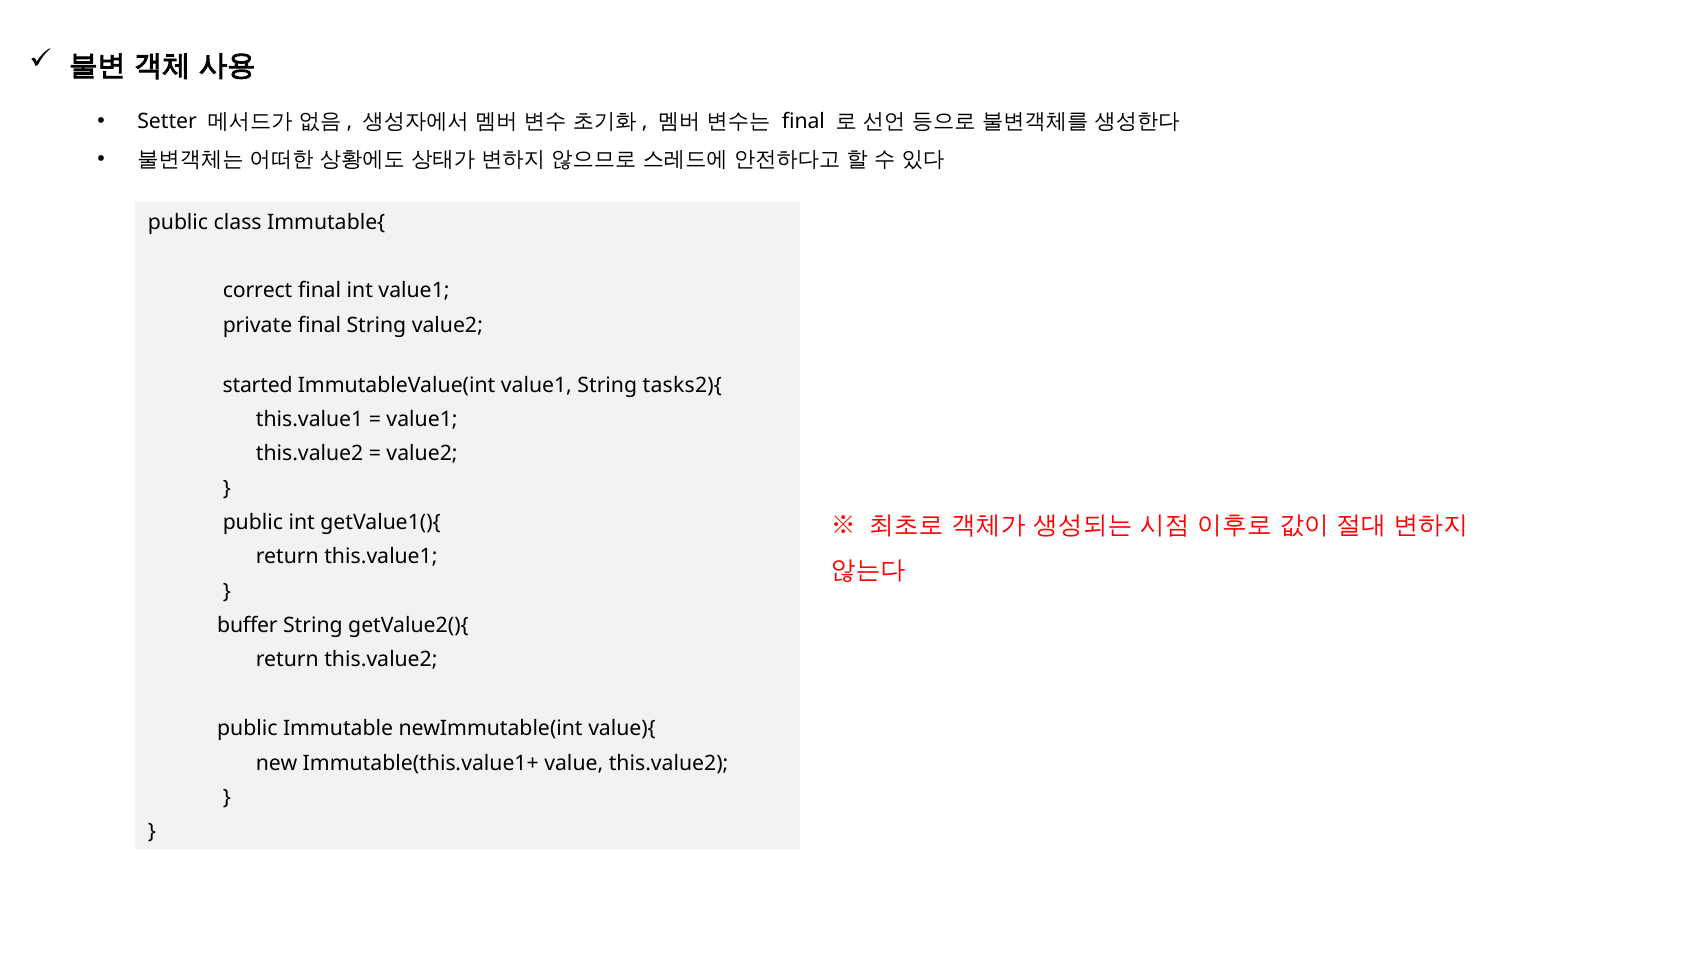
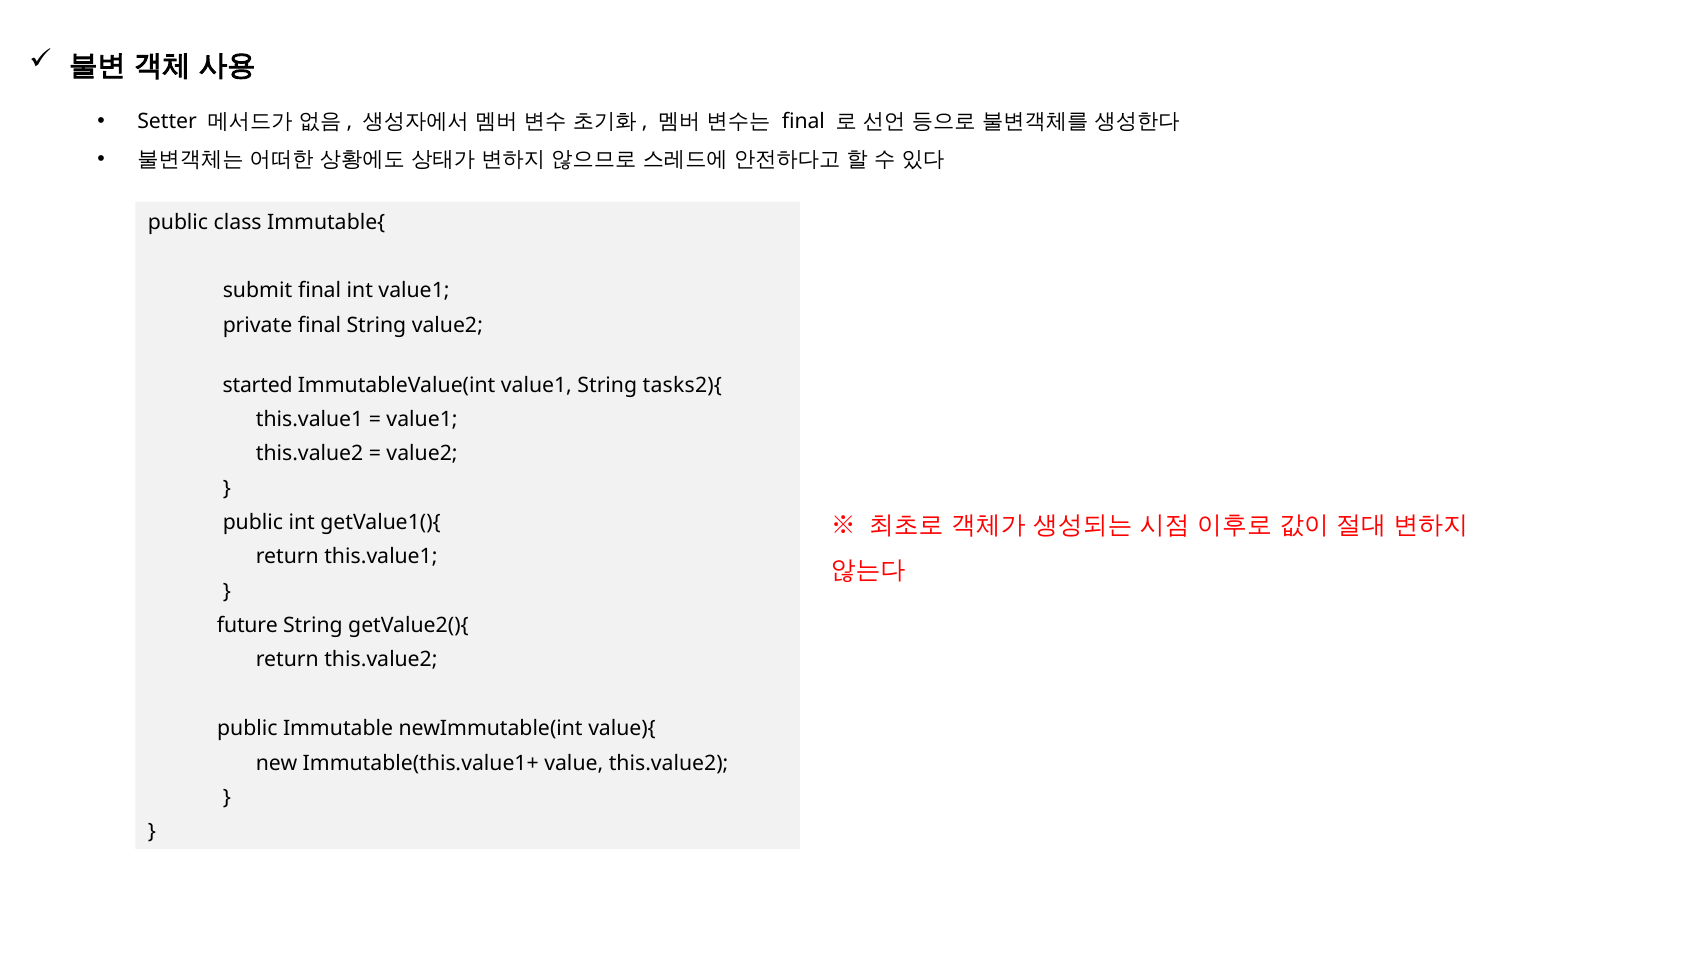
correct: correct -> submit (257, 291)
buffer: buffer -> future (247, 625)
